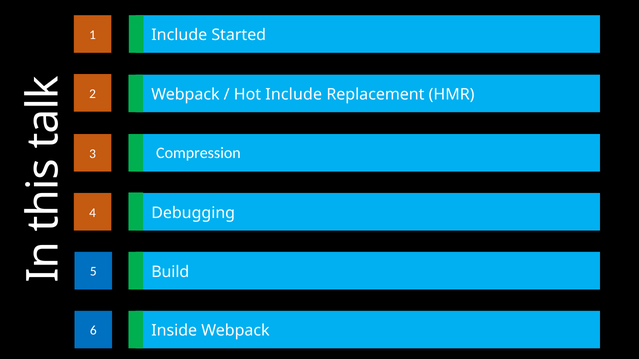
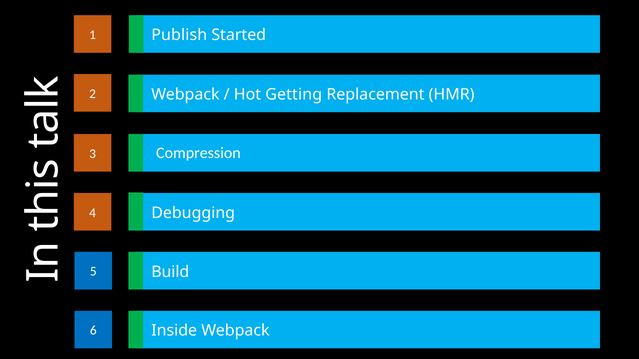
Include: Include -> Publish (179, 35)
Hot Include: Include -> Getting (294, 95)
